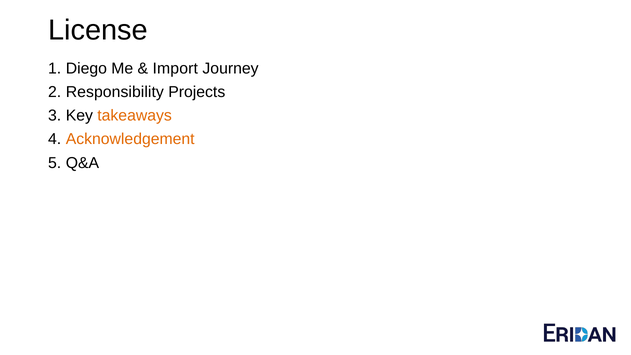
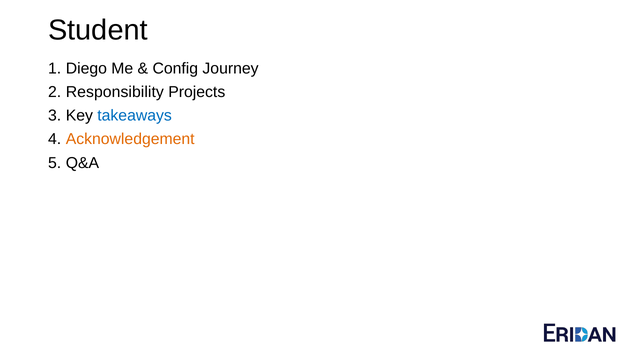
License: License -> Student (98, 30)
Import: Import -> Config (175, 68)
takeaways colour: orange -> blue (135, 116)
